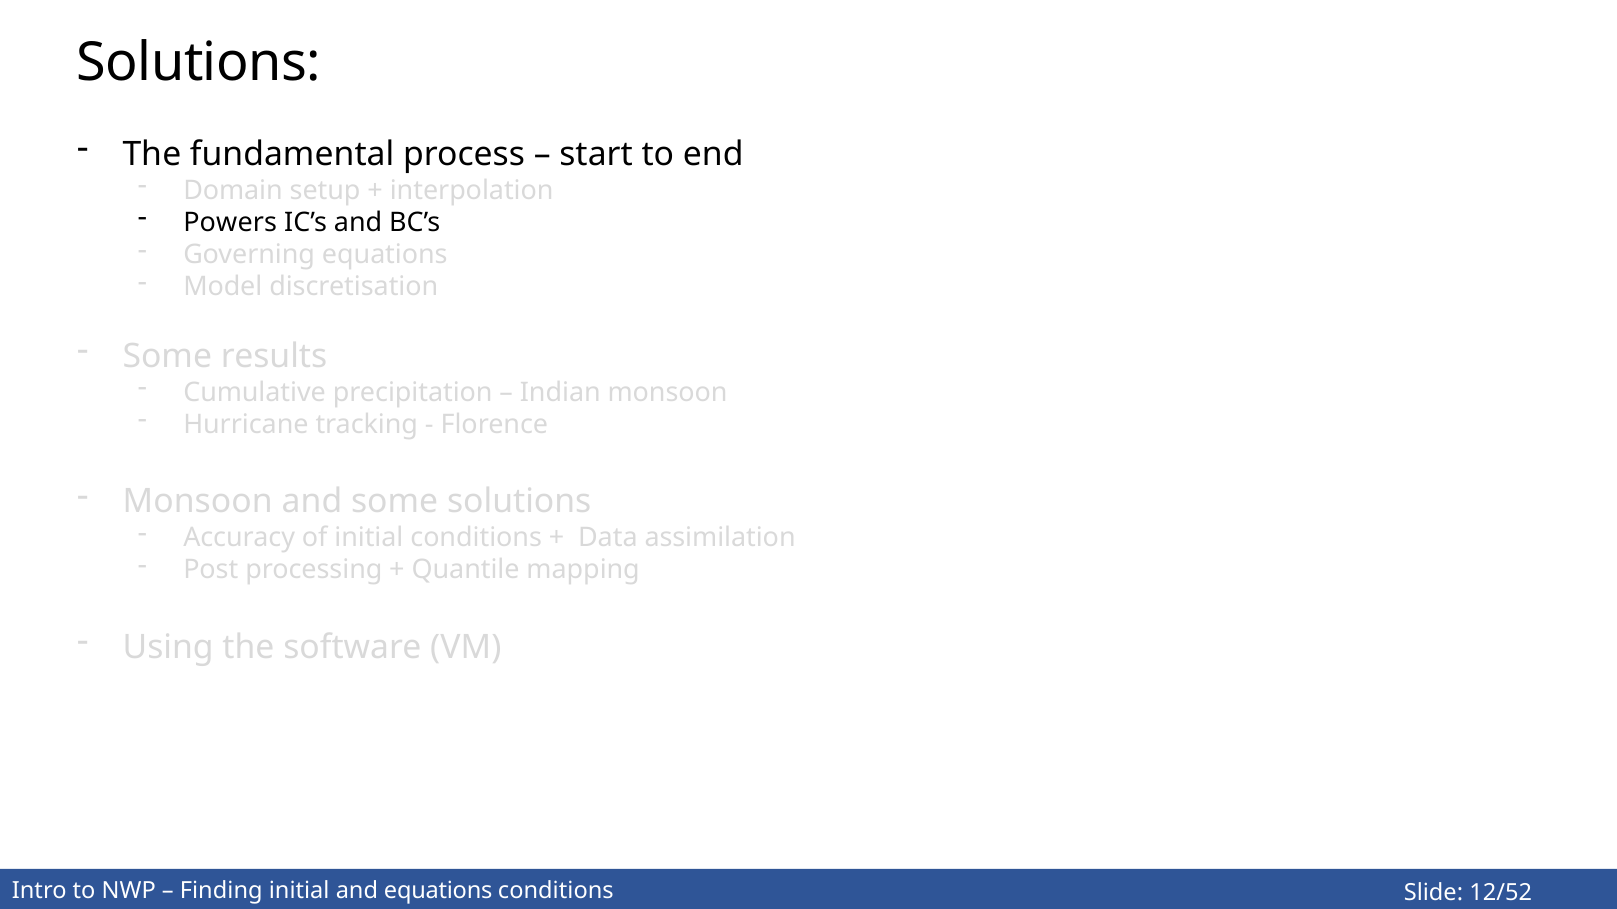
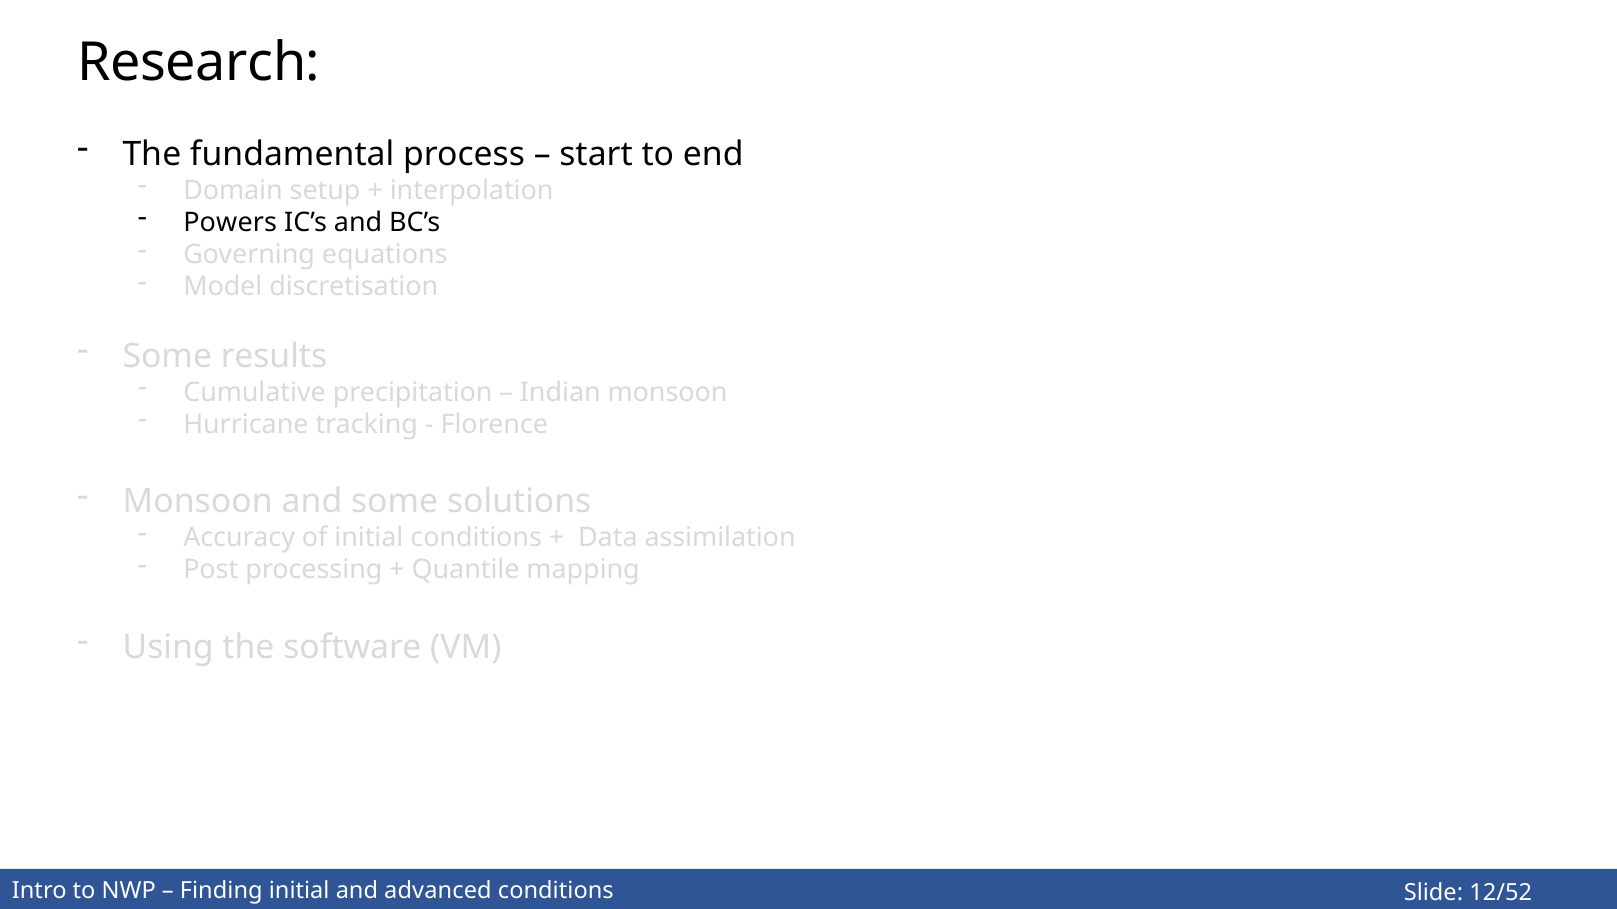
Solutions: Solutions -> Research (199, 63)
and equations: equations -> advanced (438, 892)
